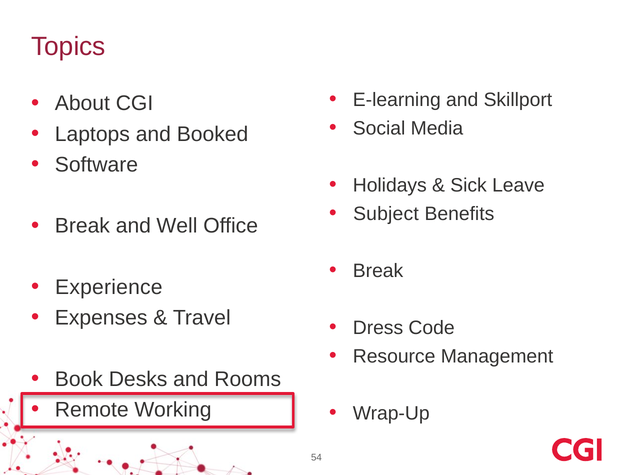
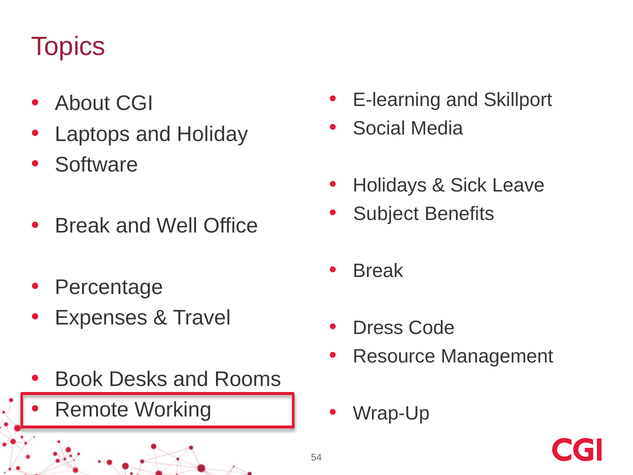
Booked: Booked -> Holiday (212, 134)
Experience: Experience -> Percentage (109, 287)
